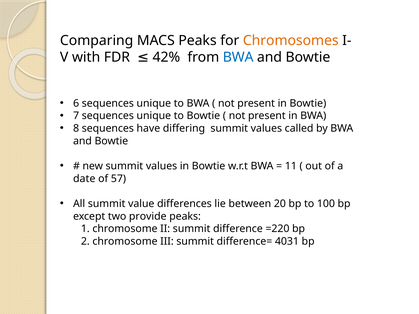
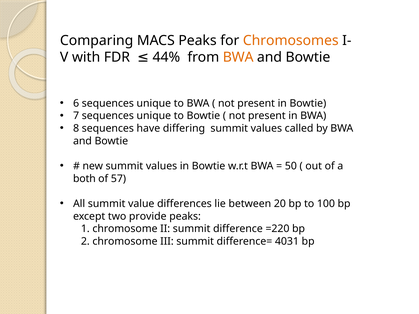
42%: 42% -> 44% (166, 57)
BWA colour: blue -> orange (238, 57)
11: 11 -> 50 (291, 166)
date: date -> both (84, 179)
